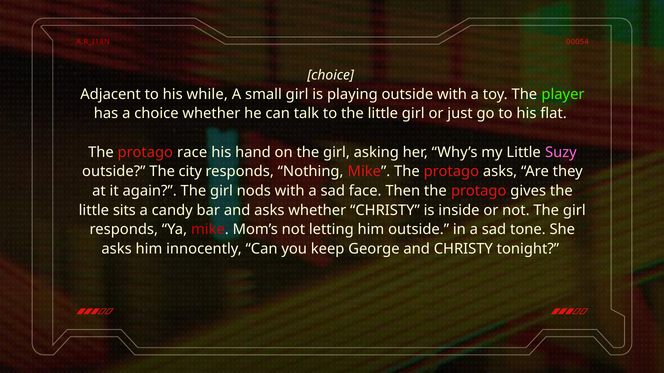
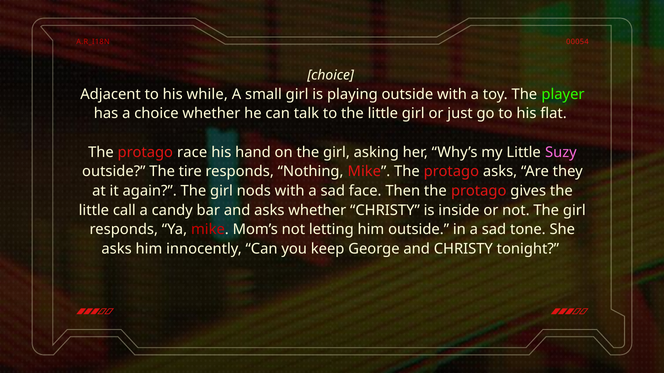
city: city -> tire (190, 172)
sits: sits -> call (124, 211)
